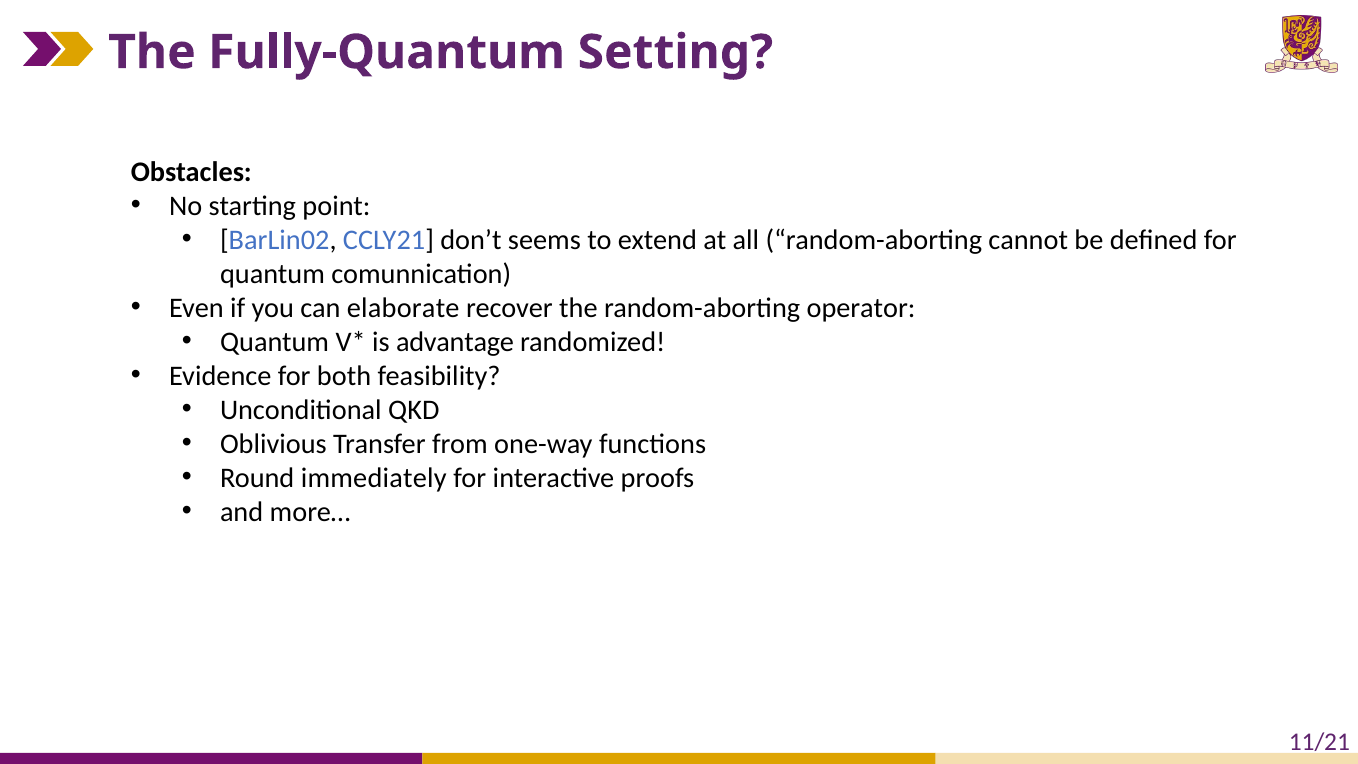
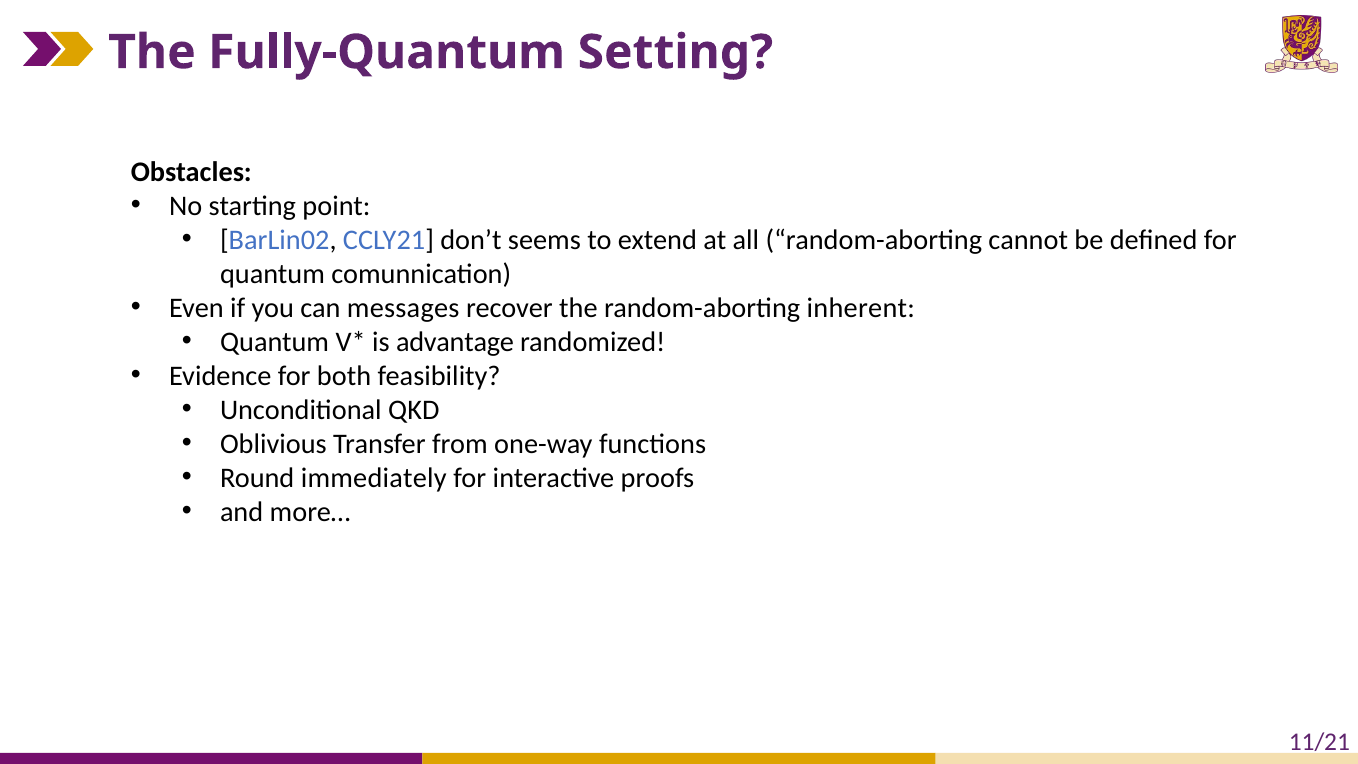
elaborate: elaborate -> messages (403, 308)
operator: operator -> inherent (861, 308)
